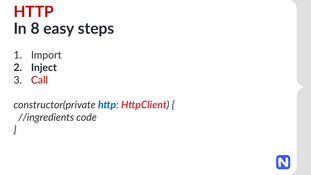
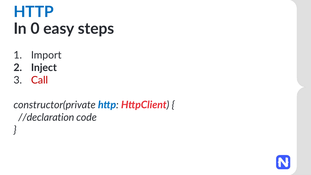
HTTP colour: red -> blue (34, 12)
8: 8 -> 0 (35, 29)
//ingredients: //ingredients -> //declaration (46, 117)
